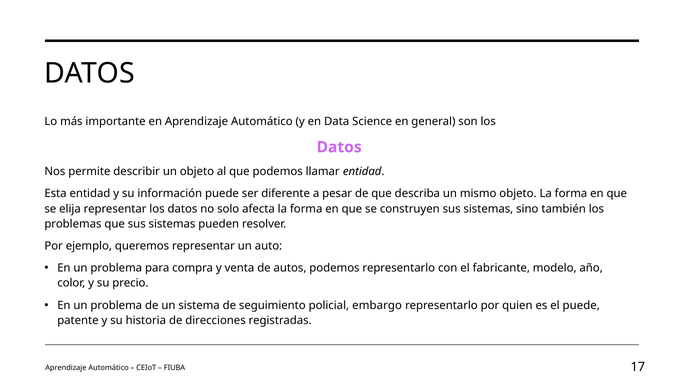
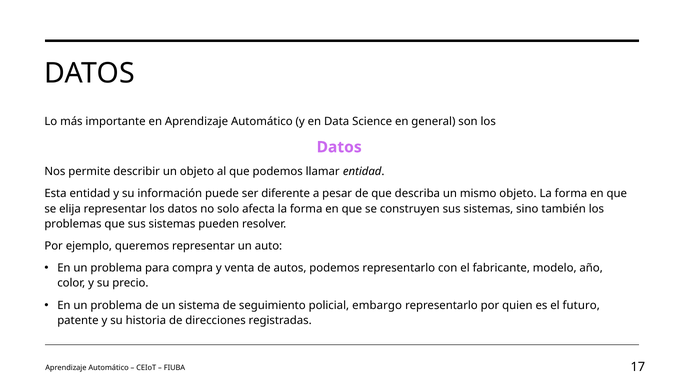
el puede: puede -> futuro (581, 305)
